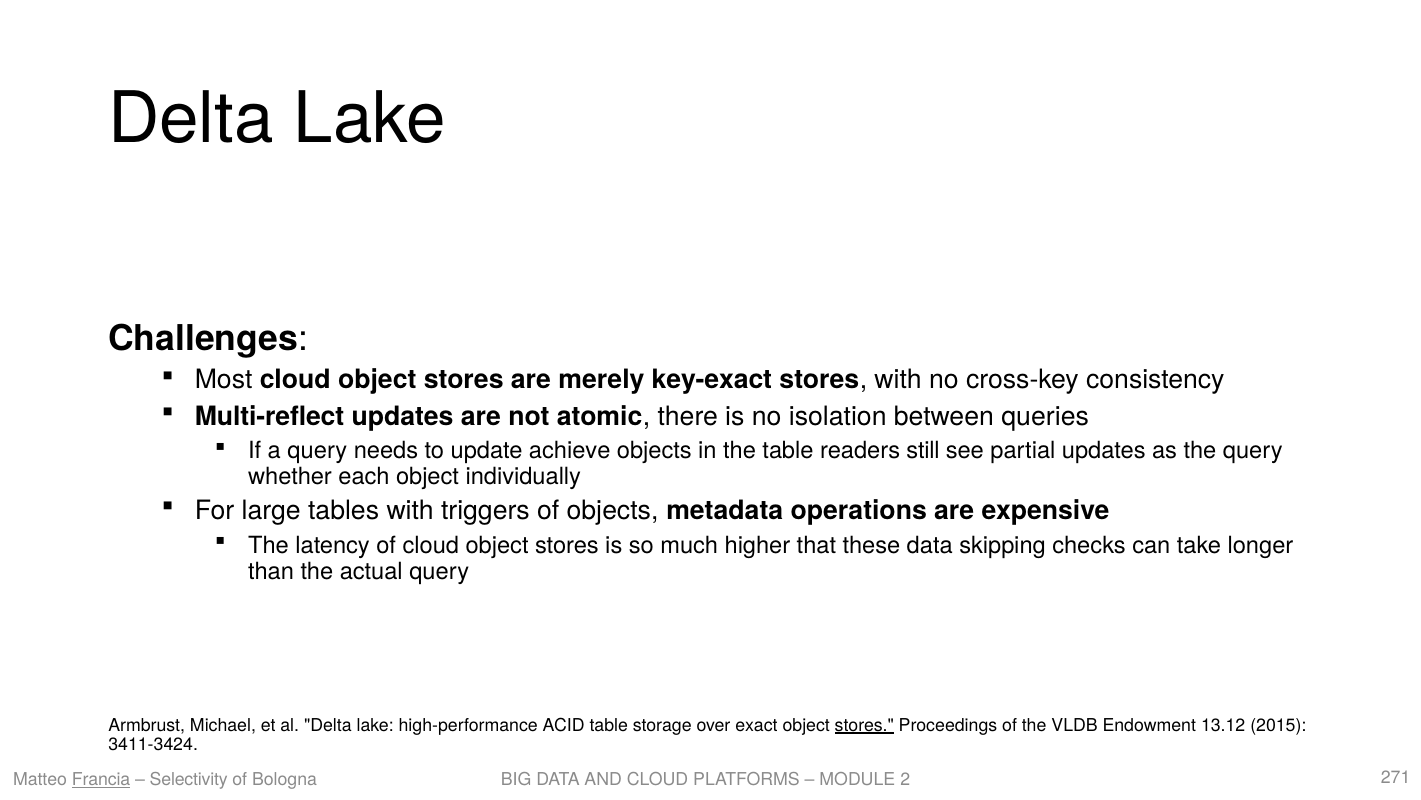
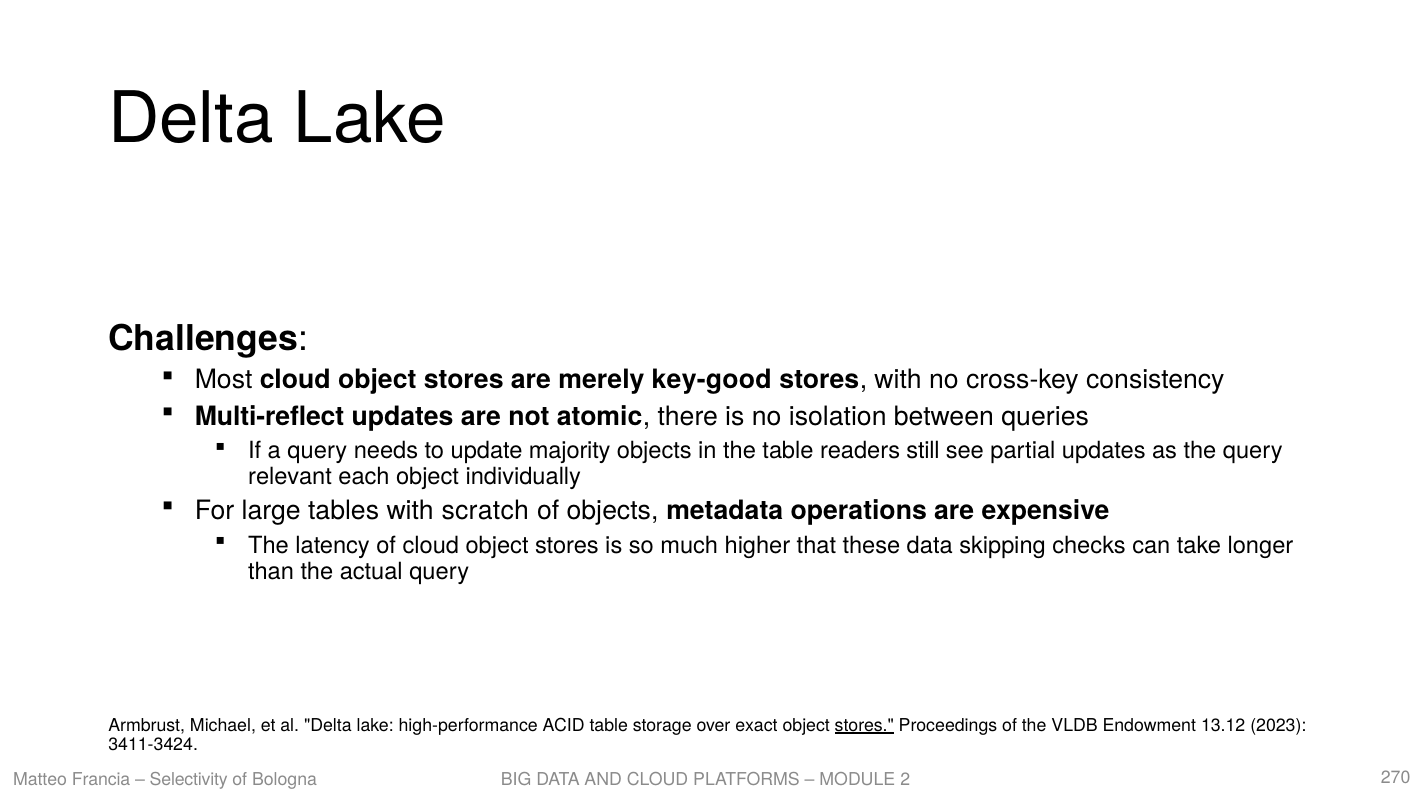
key-exact: key-exact -> key-good (712, 380)
achieve: achieve -> majority (570, 451)
whether: whether -> relevant (290, 476)
triggers: triggers -> scratch (485, 511)
2015: 2015 -> 2023 (1278, 725)
Francia underline: present -> none (101, 779)
271: 271 -> 270 (1396, 777)
